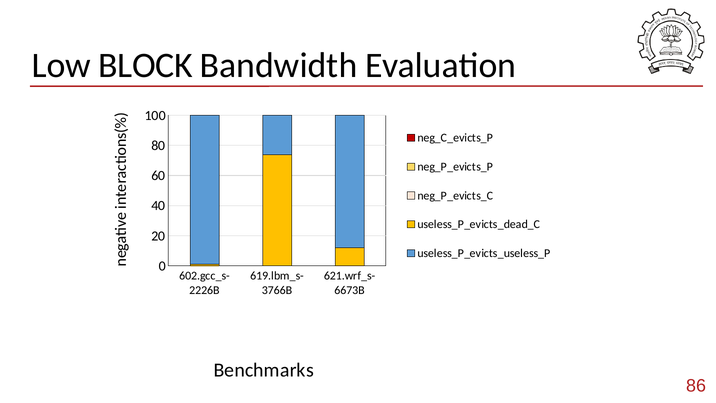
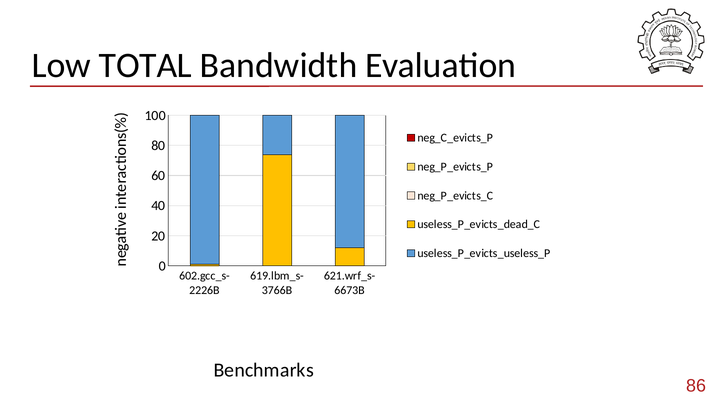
BLOCK: BLOCK -> TOTAL (145, 65)
